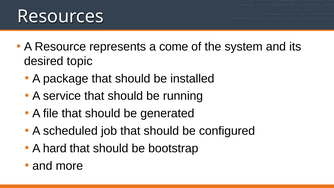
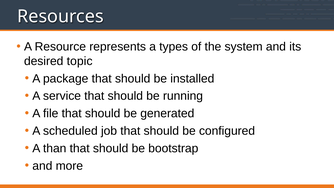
come: come -> types (174, 47)
hard: hard -> than (55, 148)
